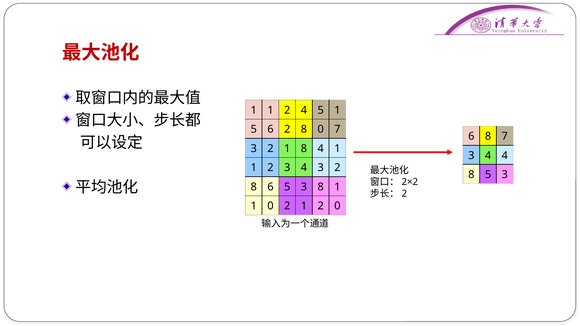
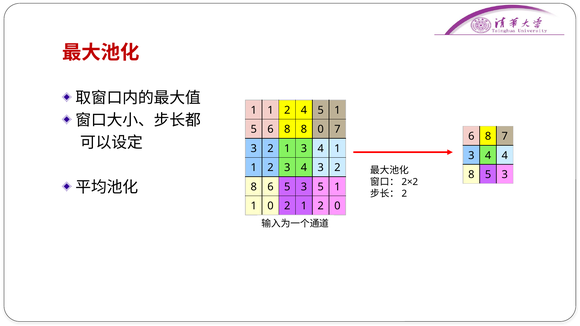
5 6 2: 2 -> 8 (287, 129)
1 8: 8 -> 3 (304, 149)
3 8: 8 -> 5 (321, 187)
